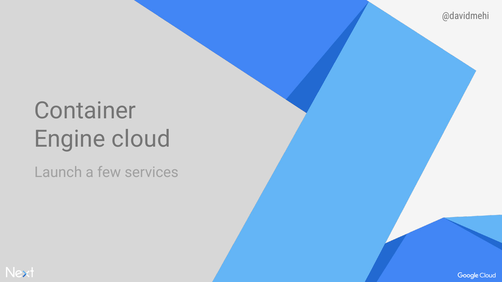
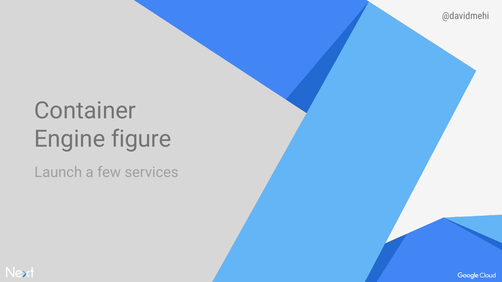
cloud: cloud -> figure (141, 139)
